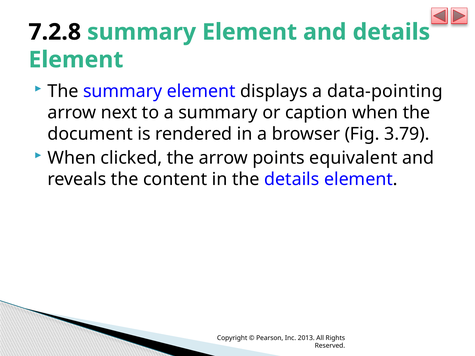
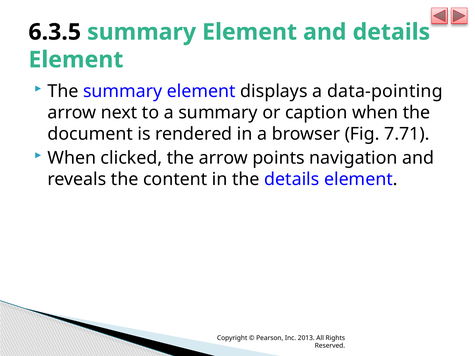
7.2.8: 7.2.8 -> 6.3.5 (55, 32)
3.79: 3.79 -> 7.71 (407, 134)
equivalent: equivalent -> navigation (353, 158)
